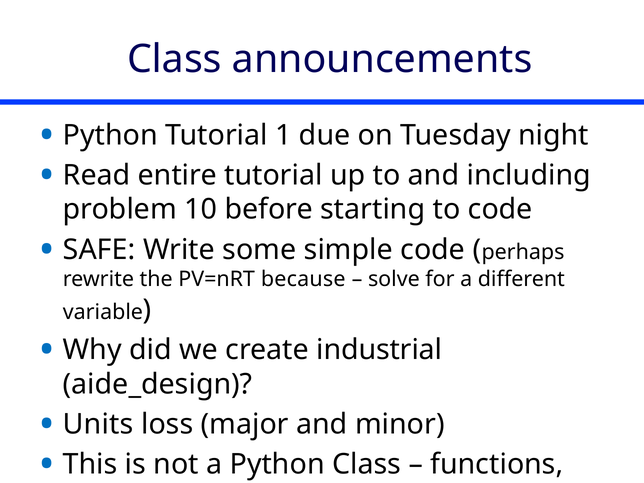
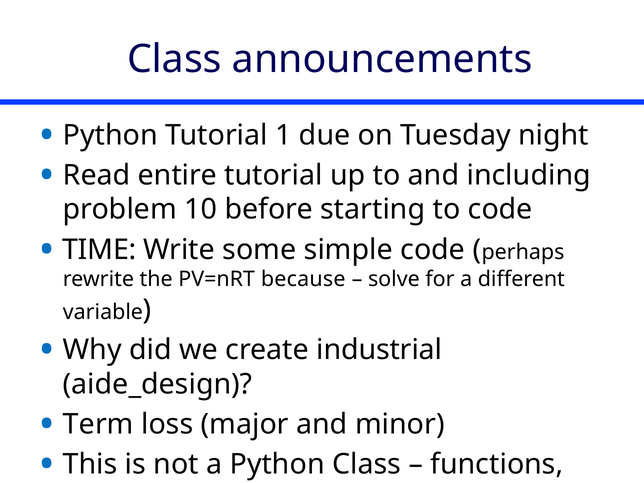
SAFE: SAFE -> TIME (99, 250)
Units: Units -> Term (98, 424)
